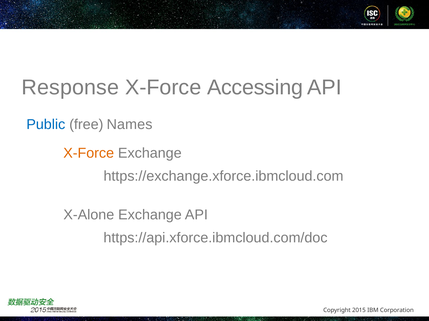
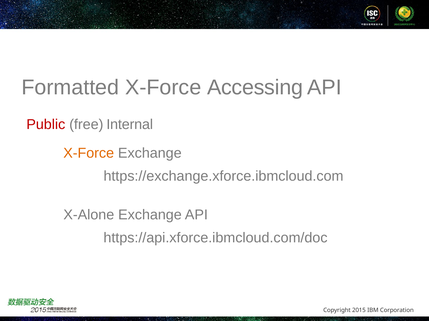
Response: Response -> Formatted (70, 88)
Public colour: blue -> red (46, 125)
Names: Names -> Internal (130, 125)
